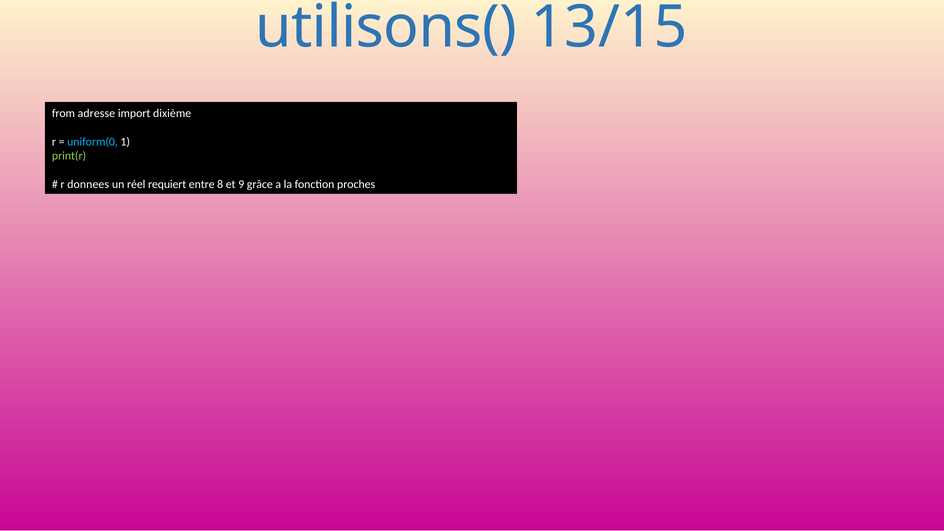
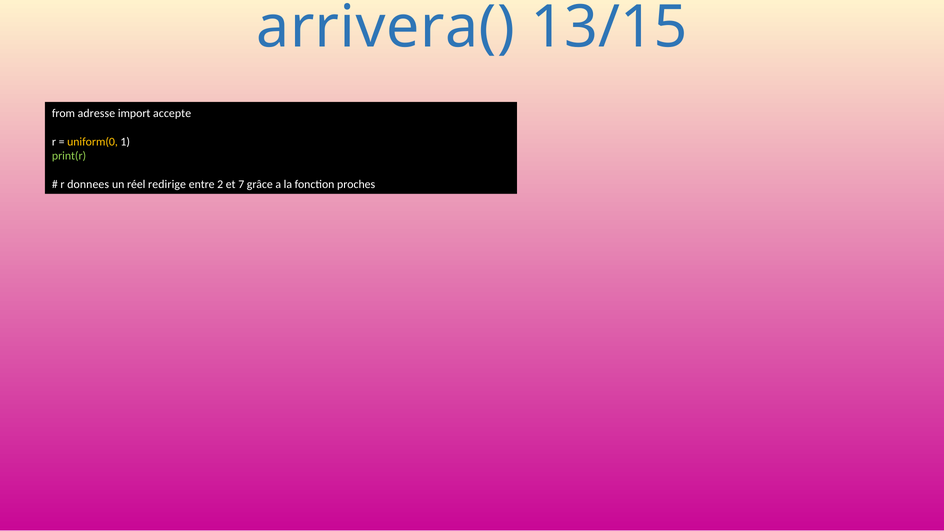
utilisons(: utilisons( -> arrivera( (386, 27)
dixième: dixième -> accepte (172, 113)
uniform(0 colour: light blue -> yellow (92, 142)
requiert: requiert -> redirige (167, 184)
8: 8 -> 2 (220, 184)
9: 9 -> 7 (241, 184)
